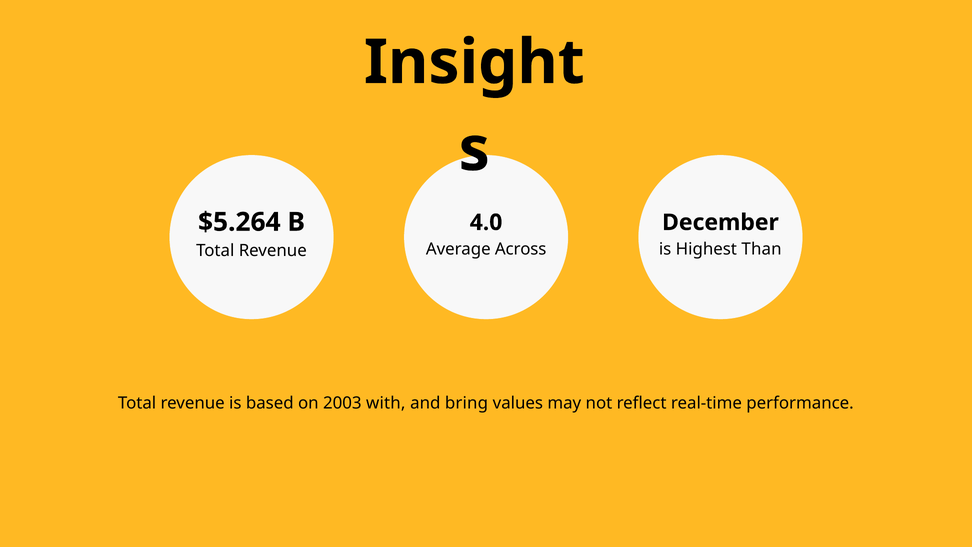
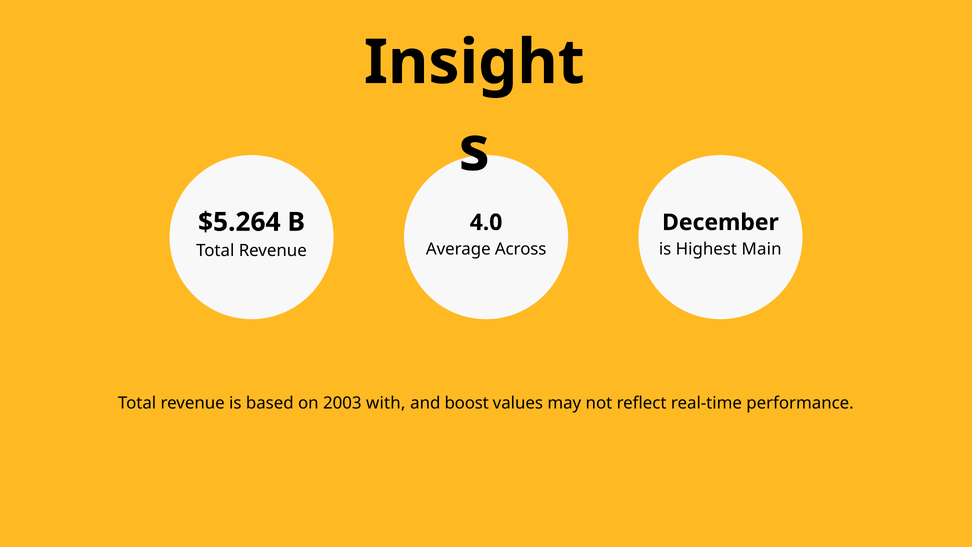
Than: Than -> Main (762, 249)
bring: bring -> boost (467, 403)
